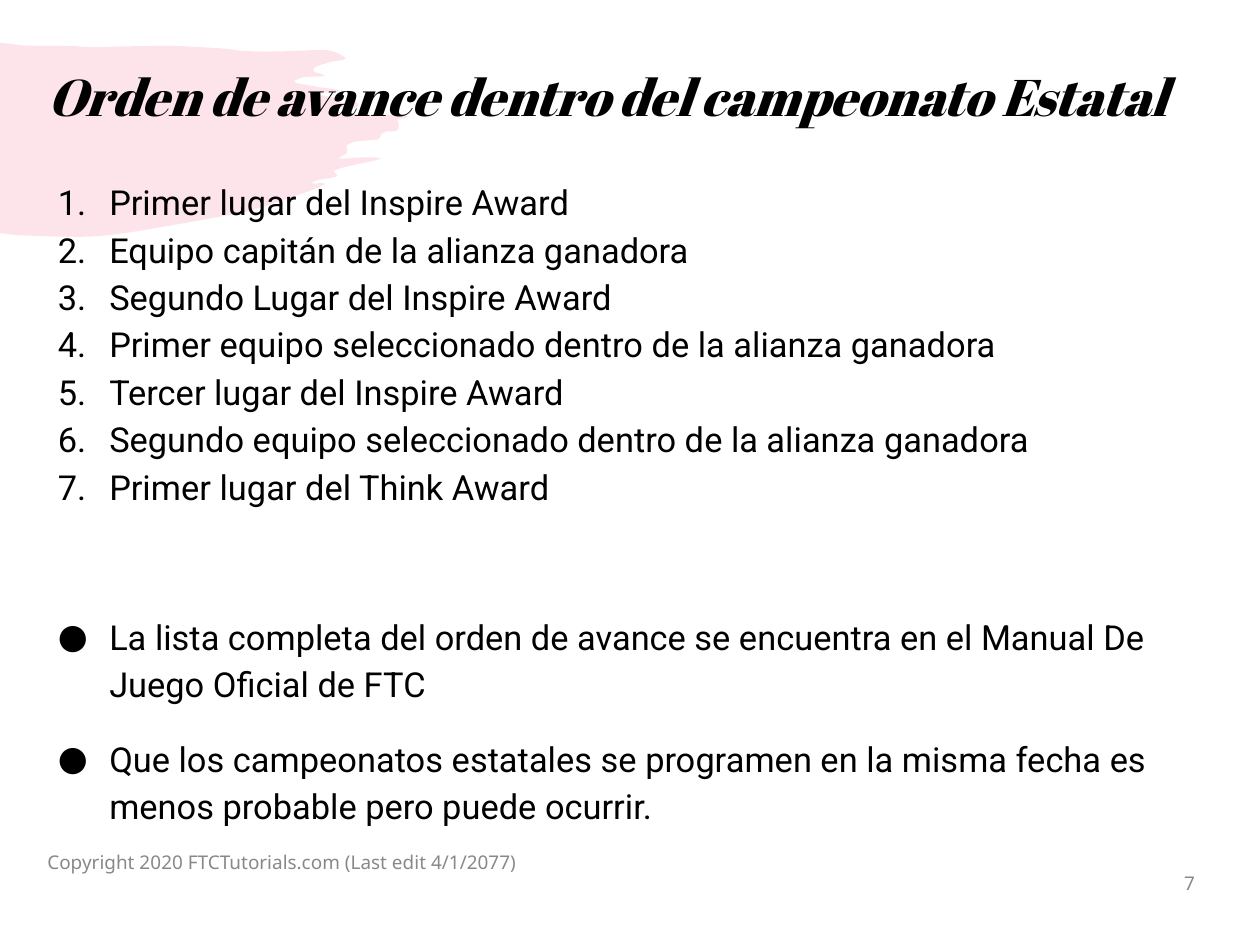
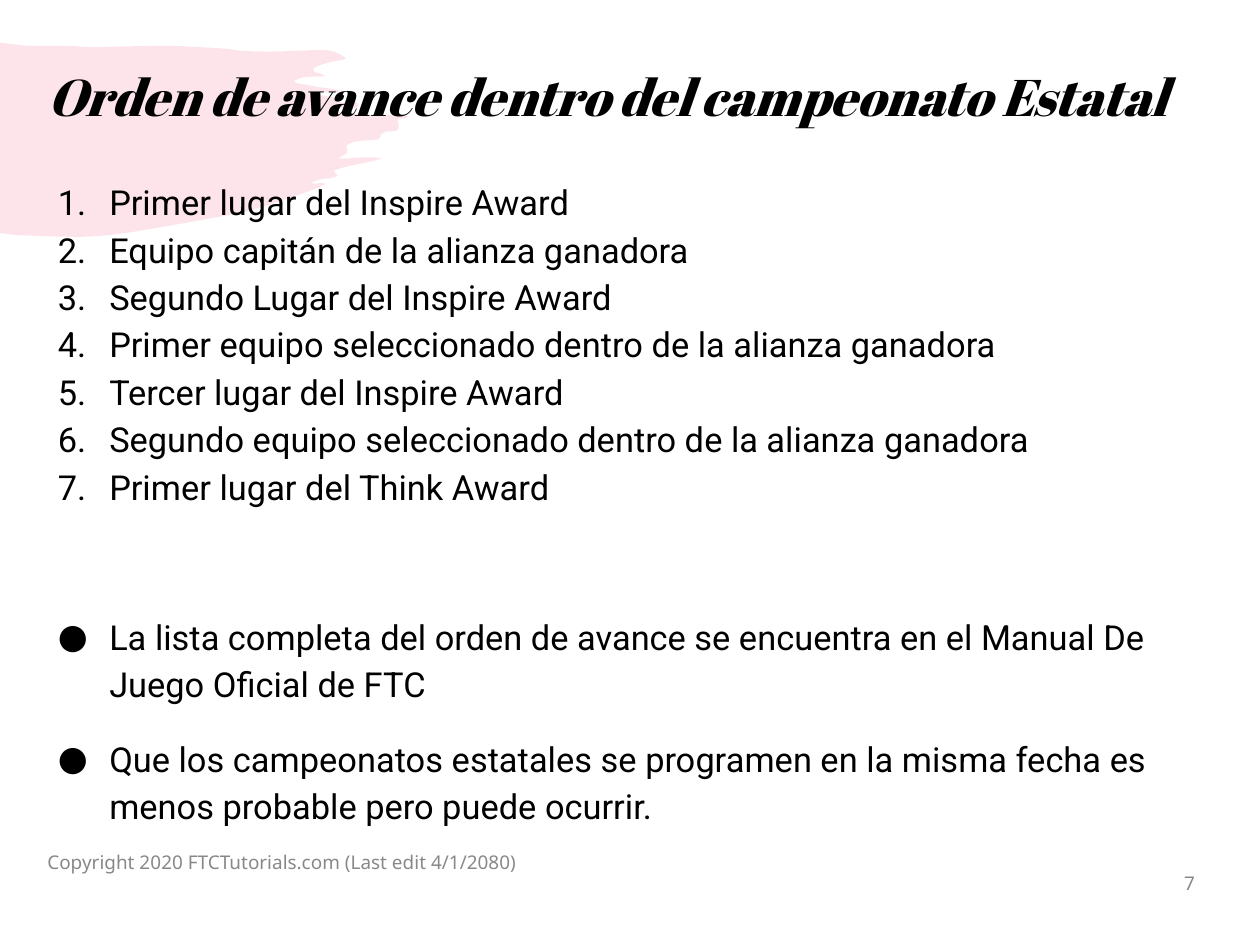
4/1/2077: 4/1/2077 -> 4/1/2080 (473, 863)
